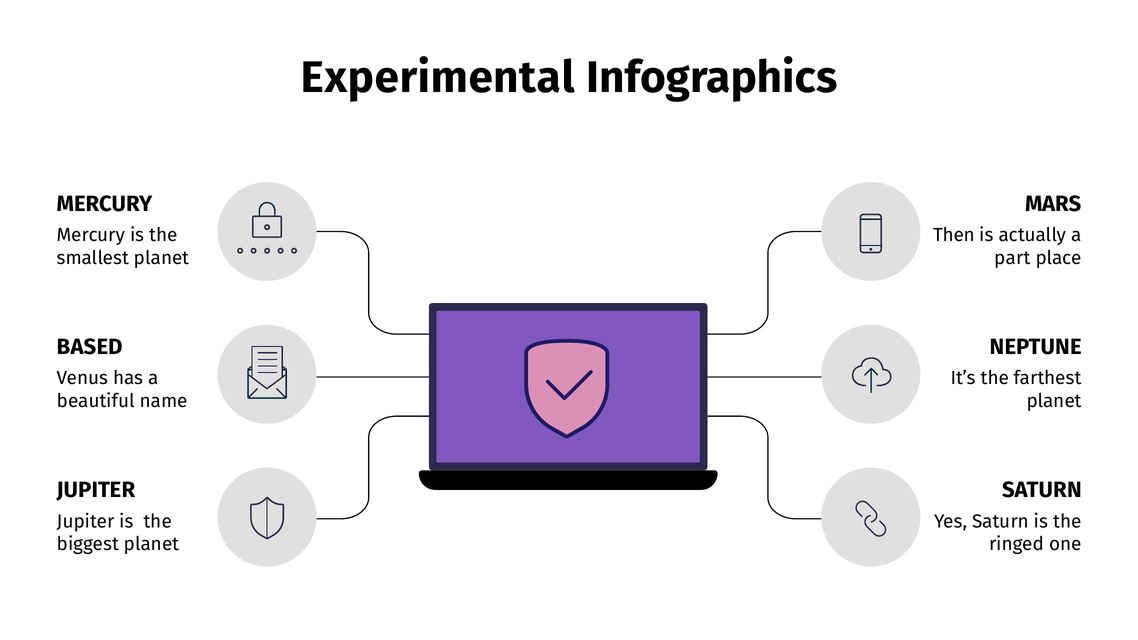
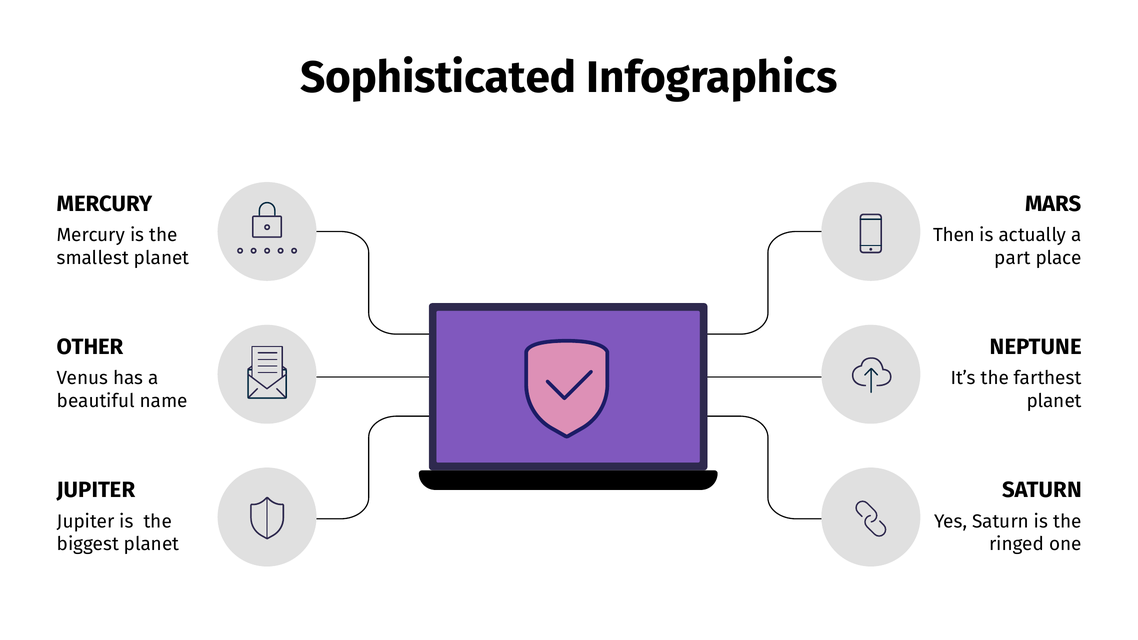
Experimental: Experimental -> Sophisticated (438, 77)
BASED: BASED -> OTHER (90, 347)
